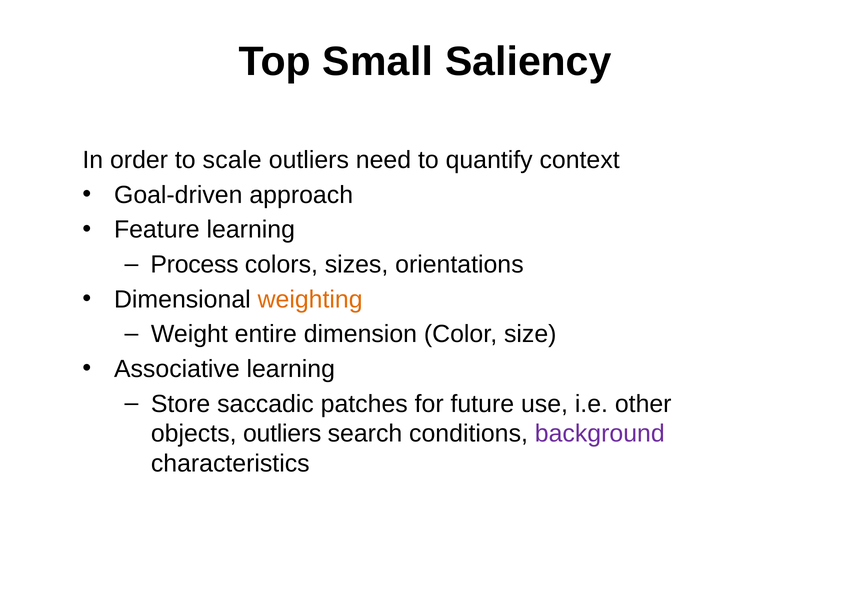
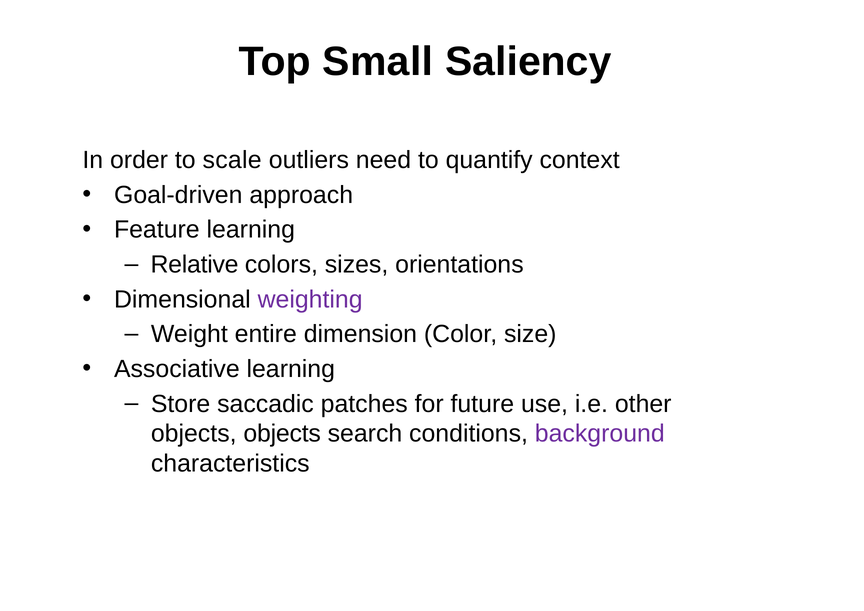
Process: Process -> Relative (195, 265)
weighting colour: orange -> purple (310, 299)
objects outliers: outliers -> objects (282, 434)
